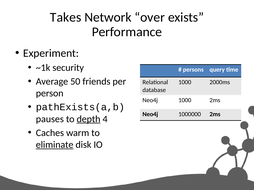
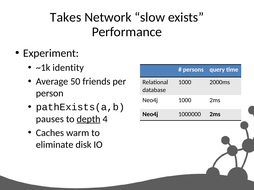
over: over -> slow (150, 17)
security: security -> identity (68, 68)
eliminate underline: present -> none (55, 145)
